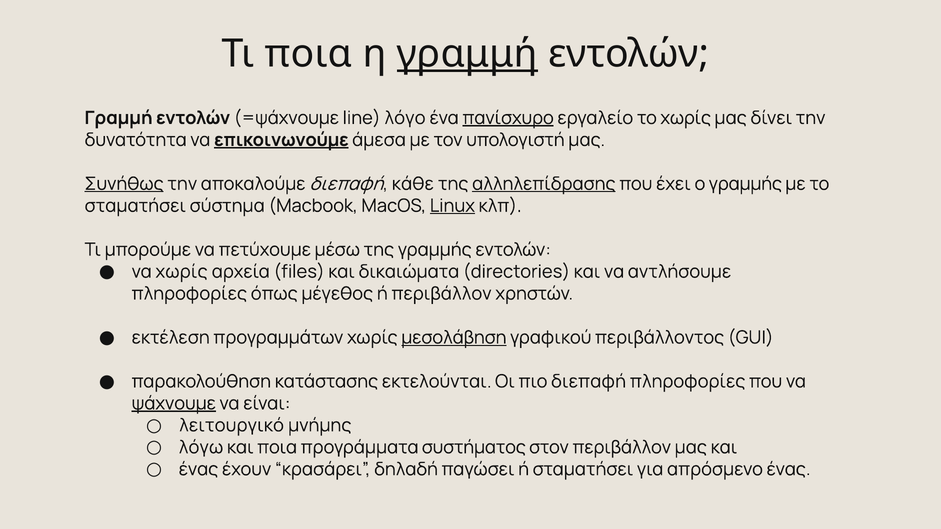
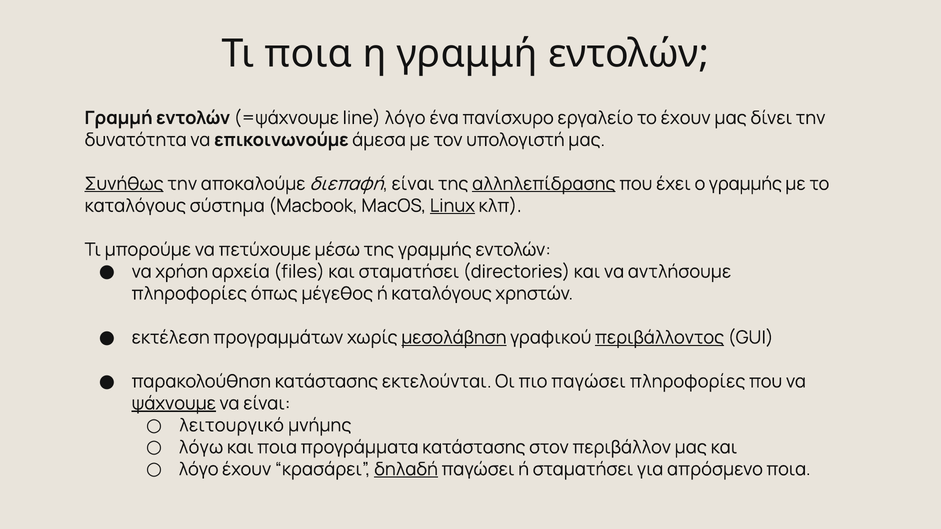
γραμμή underline: present -> none (467, 54)
πανίσχυρο underline: present -> none (508, 118)
το χωρίς: χωρίς -> έχουν (686, 118)
επικοινωνούμε underline: present -> none (281, 140)
διεπαφή κάθε: κάθε -> είναι (413, 184)
σταματήσει: σταματήσει -> καταλόγους (135, 206)
να χωρίς: χωρίς -> χρήση (182, 272)
και δικαιώματα: δικαιώματα -> σταματήσει (409, 272)
ή περιβάλλον: περιβάλλον -> καταλόγους (442, 294)
περιβάλλοντος underline: none -> present (660, 338)
πιο διεπαφή: διεπαφή -> παγώσει (589, 382)
προγράμματα συστήματος: συστήματος -> κατάστασης (474, 448)
ένας: ένας -> λόγο (199, 469)
δηλαδή underline: none -> present (406, 469)
απρόσμενο ένας: ένας -> ποια (788, 469)
